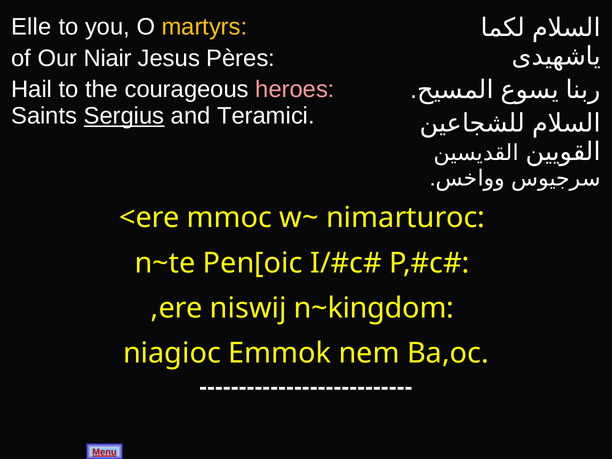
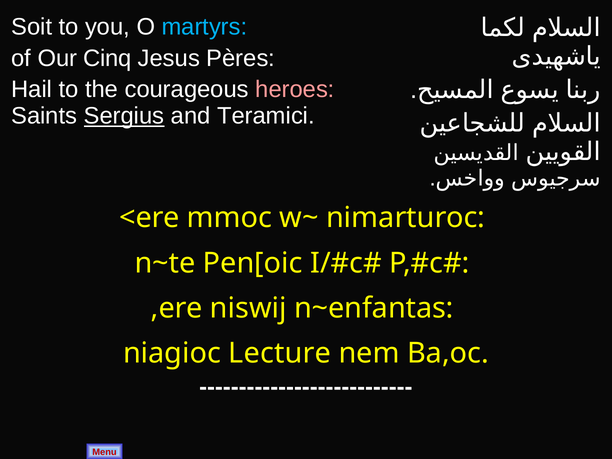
Elle: Elle -> Soit (32, 27)
martyrs colour: yellow -> light blue (204, 27)
Niair: Niair -> Cinq (108, 58)
n~kingdom: n~kingdom -> n~enfantas (374, 308)
Emmok: Emmok -> Lecture (280, 353)
Menu underline: present -> none (104, 452)
